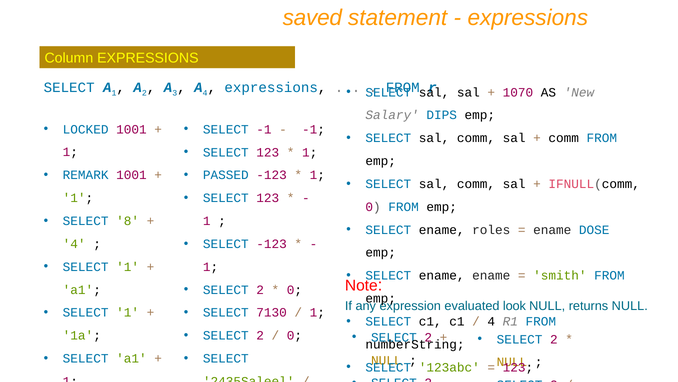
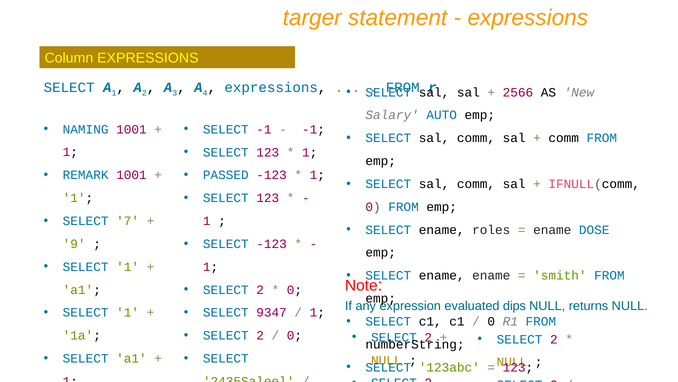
saved: saved -> targer (312, 18)
1070: 1070 -> 2566 (518, 92)
DIPS: DIPS -> AUTO (442, 115)
LOCKED: LOCKED -> NAMING (86, 129)
8: 8 -> 7 (128, 221)
4: 4 -> 9 (74, 244)
look: look -> dips (514, 306)
7130: 7130 -> 9347 (272, 312)
4: 4 -> 0 (491, 321)
